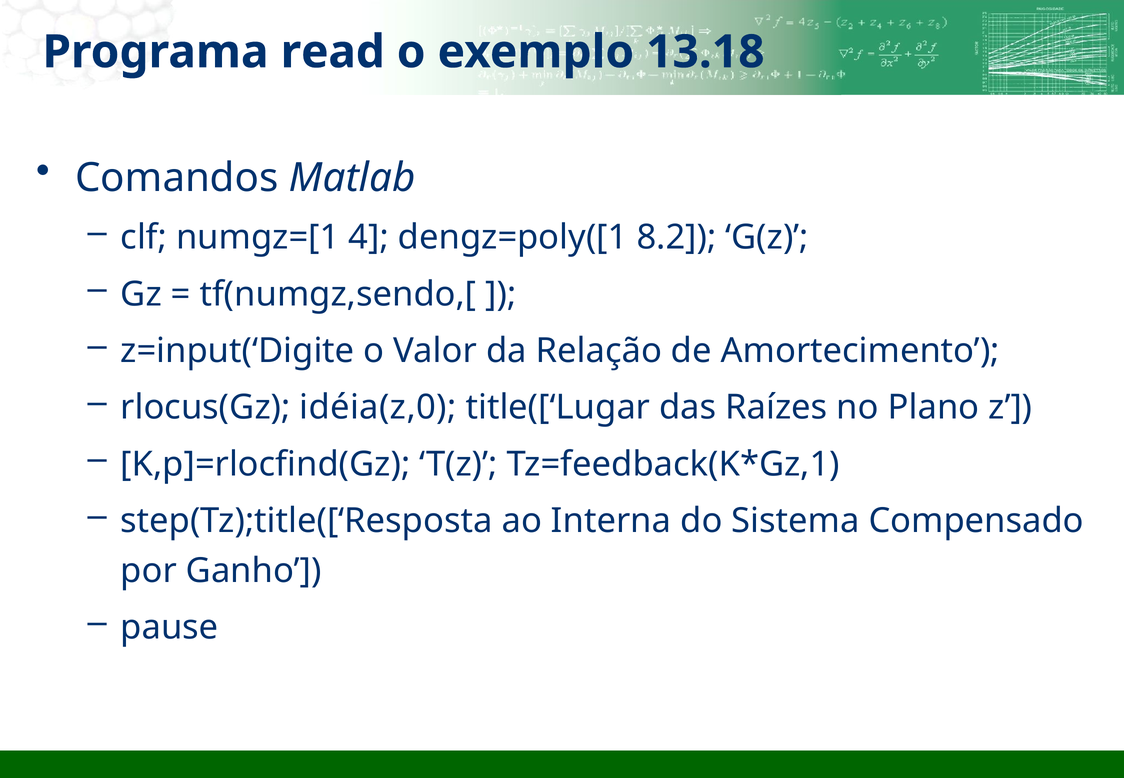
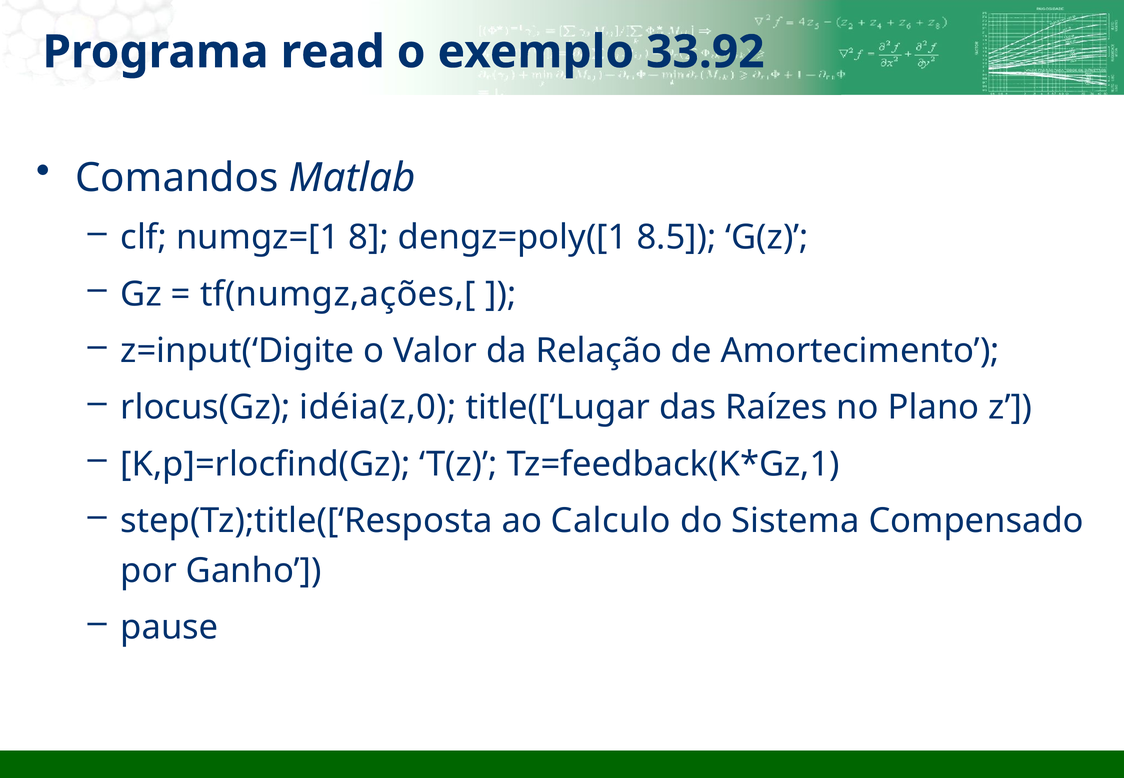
13.18: 13.18 -> 33.92 (705, 52)
4: 4 -> 8 (369, 238)
8.2: 8.2 -> 8.5 (676, 238)
tf(numgz,sendo,[: tf(numgz,sendo,[ -> tf(numgz,ações,[ (338, 294)
Interna: Interna -> Calculo (611, 521)
